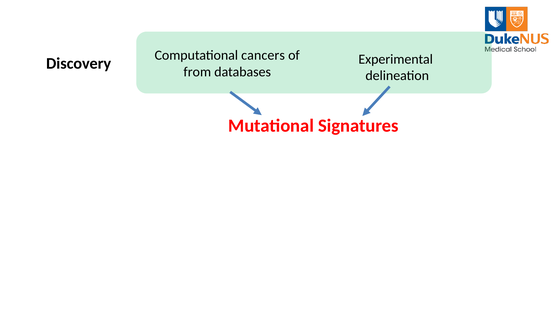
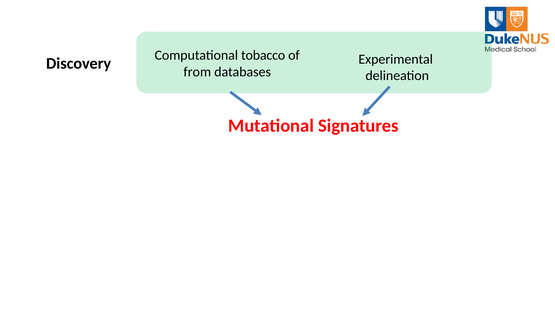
cancers: cancers -> tobacco (263, 55)
